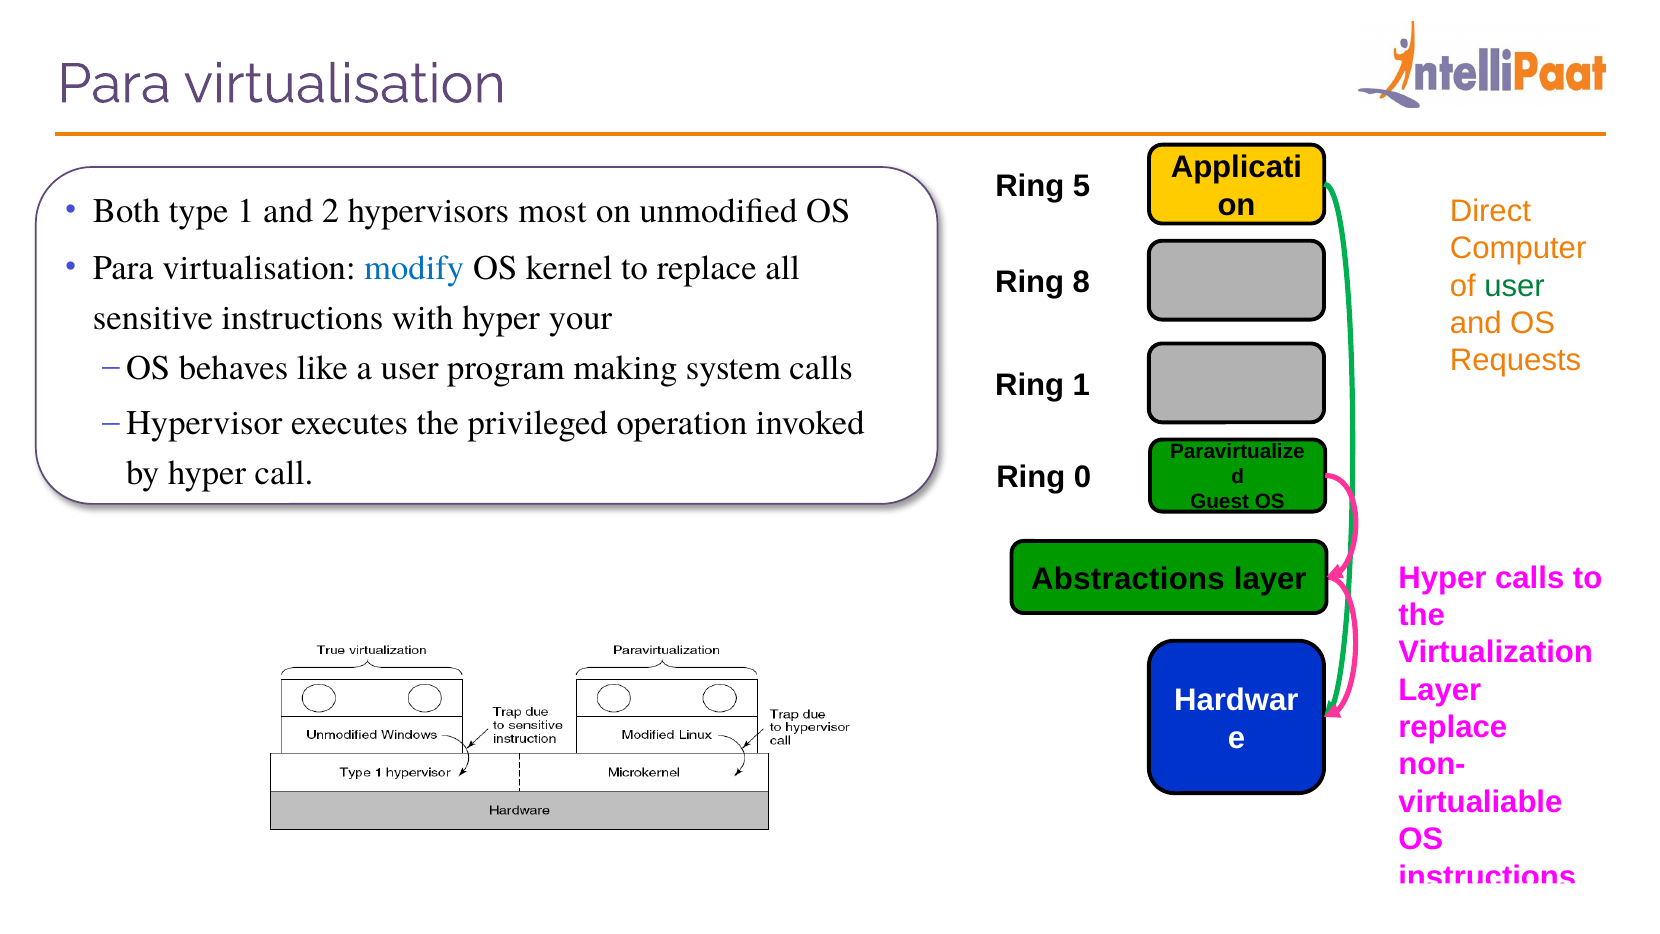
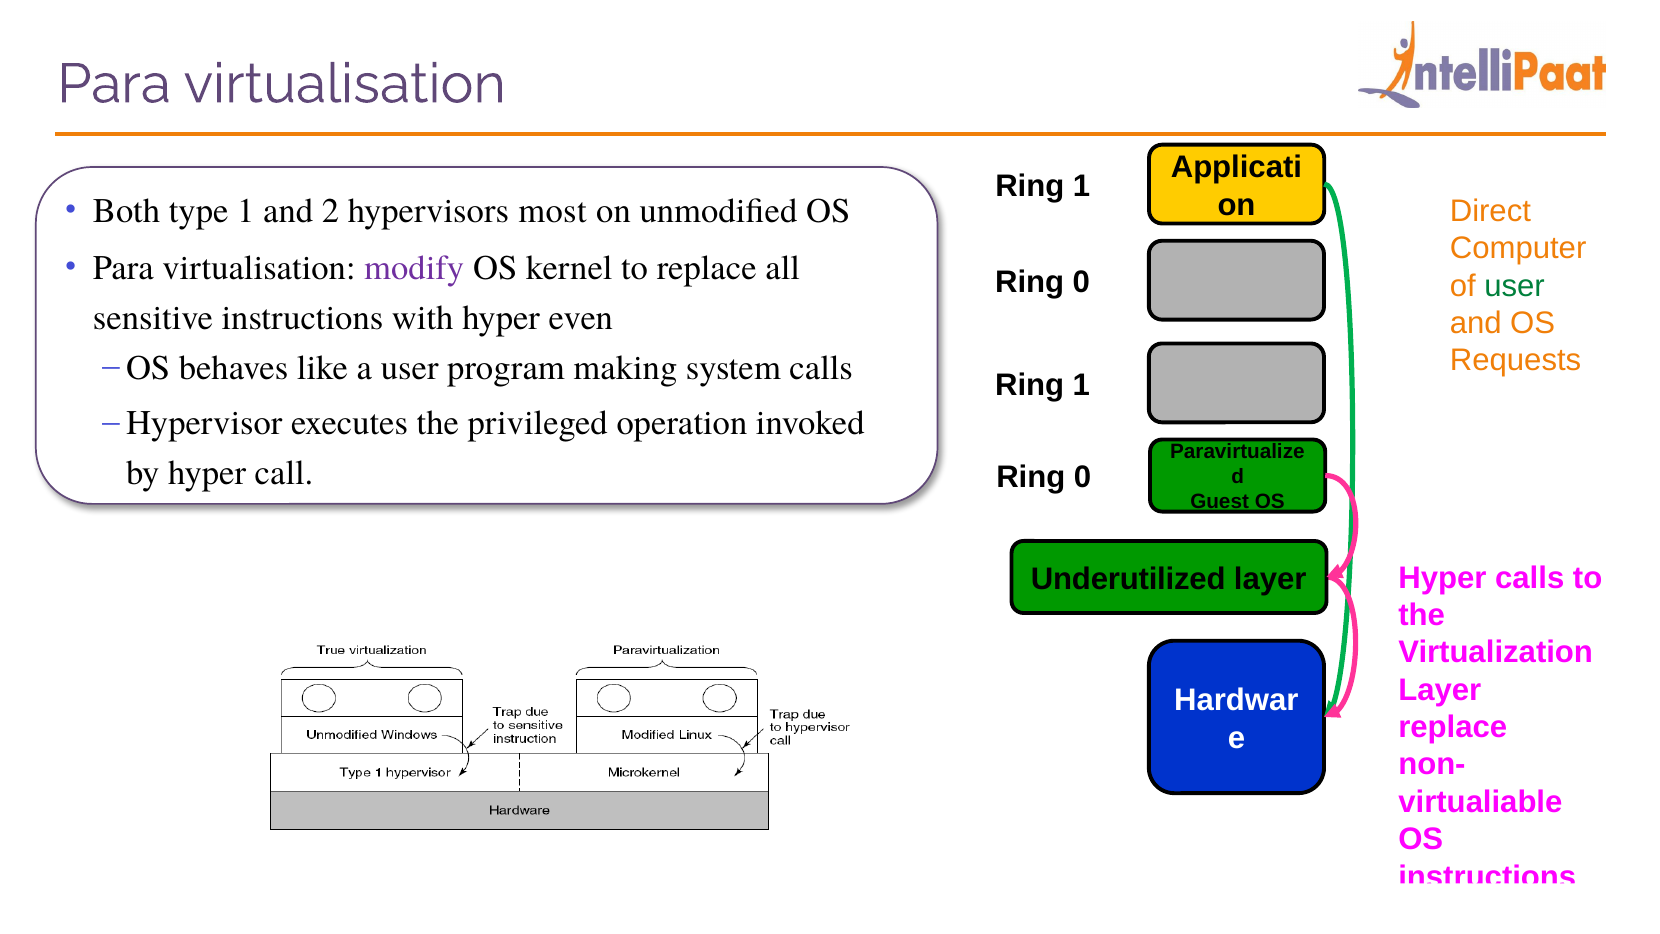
5: 5 -> 1 (1081, 186)
modify colour: blue -> purple (414, 268)
8: 8 -> 0 (1081, 282)
your: your -> even (581, 318)
Abstractions: Abstractions -> Underutilized (1128, 579)
